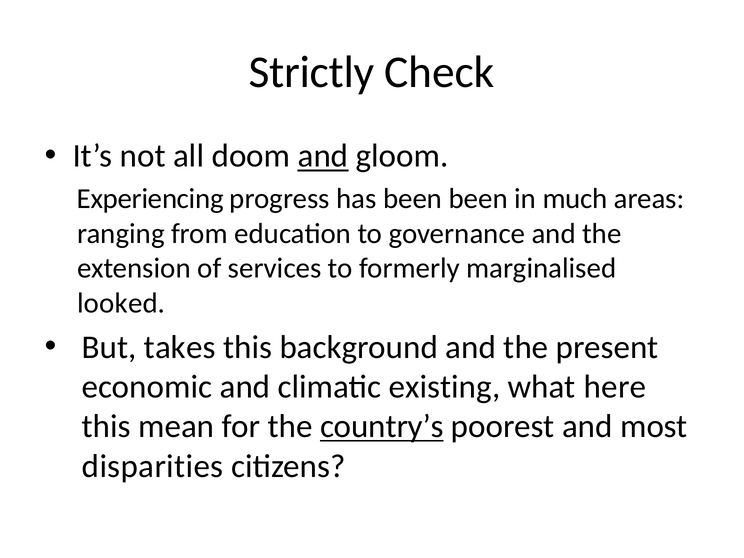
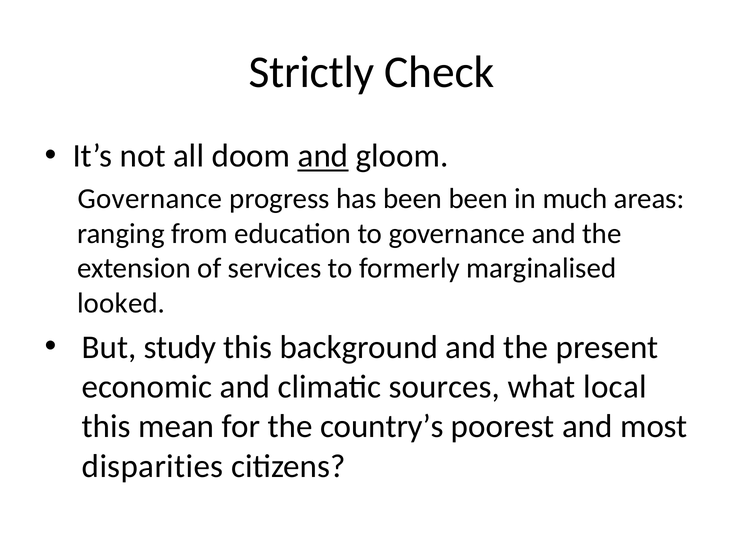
Experiencing: Experiencing -> Governance (150, 199)
takes: takes -> study (180, 347)
existing: existing -> sources (444, 387)
here: here -> local (615, 387)
country’s underline: present -> none (382, 427)
